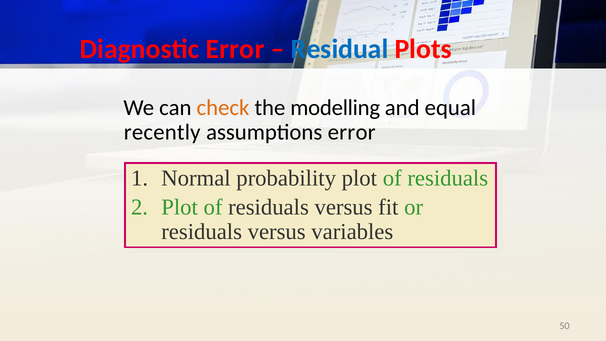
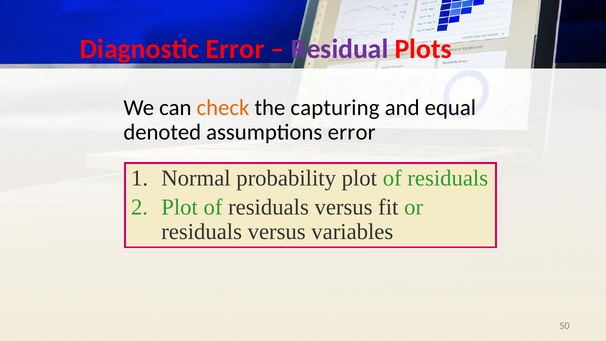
Residual colour: blue -> purple (340, 49)
modelling: modelling -> capturing (335, 108)
recently: recently -> denoted (162, 132)
